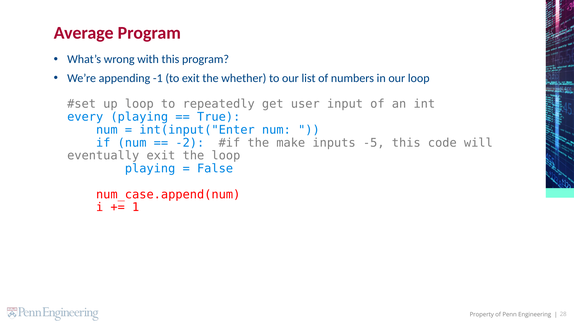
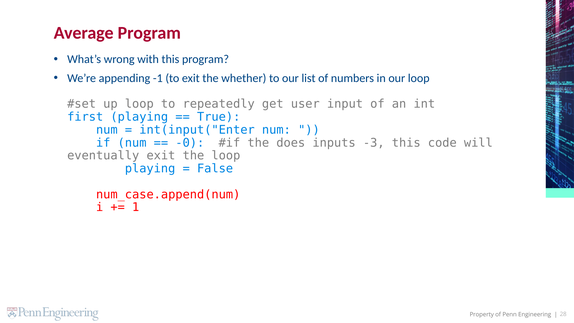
every: every -> first (85, 117)
-2: -2 -> -0 (190, 143)
make: make -> does (291, 143)
-5: -5 -> -3 (374, 143)
